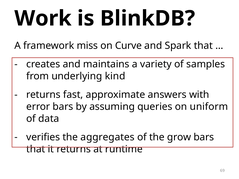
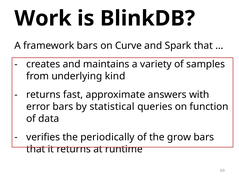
framework miss: miss -> bars (87, 46)
assuming: assuming -> statistical (112, 107)
uniform: uniform -> function (209, 107)
aggregates: aggregates -> periodically (108, 137)
